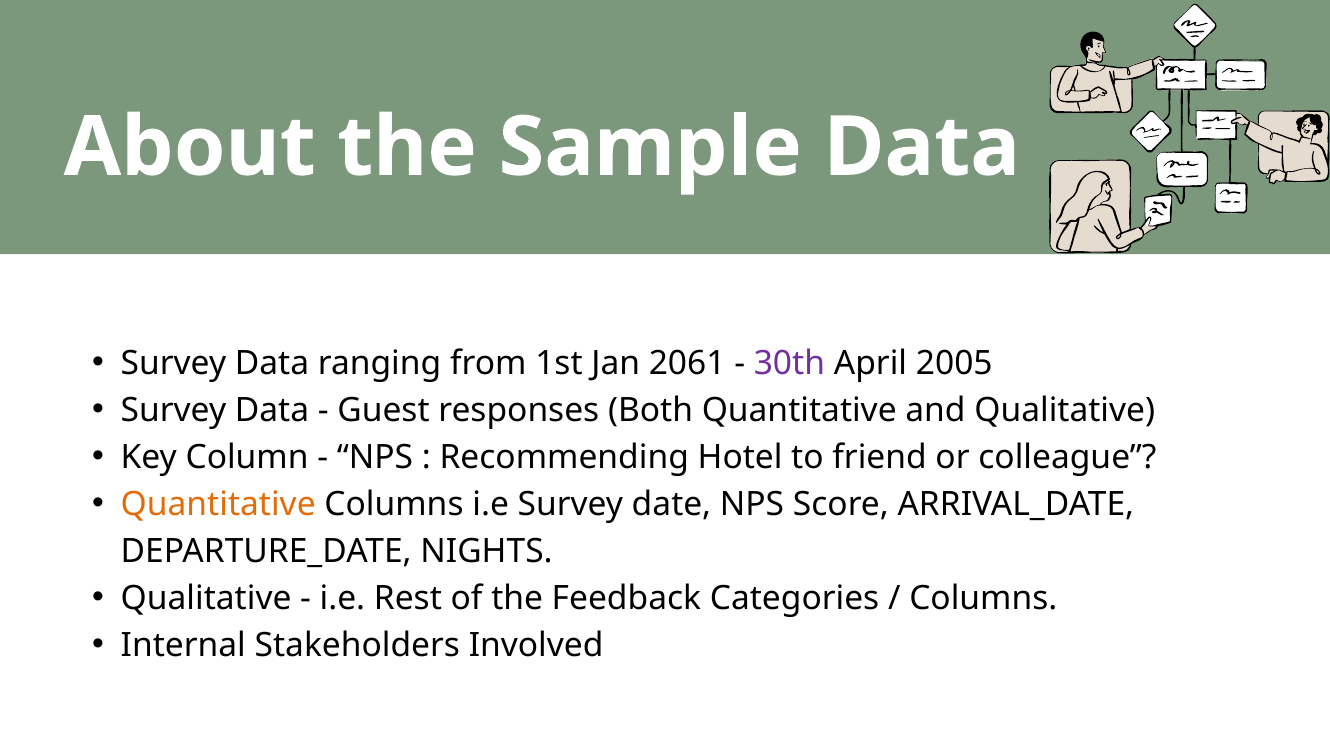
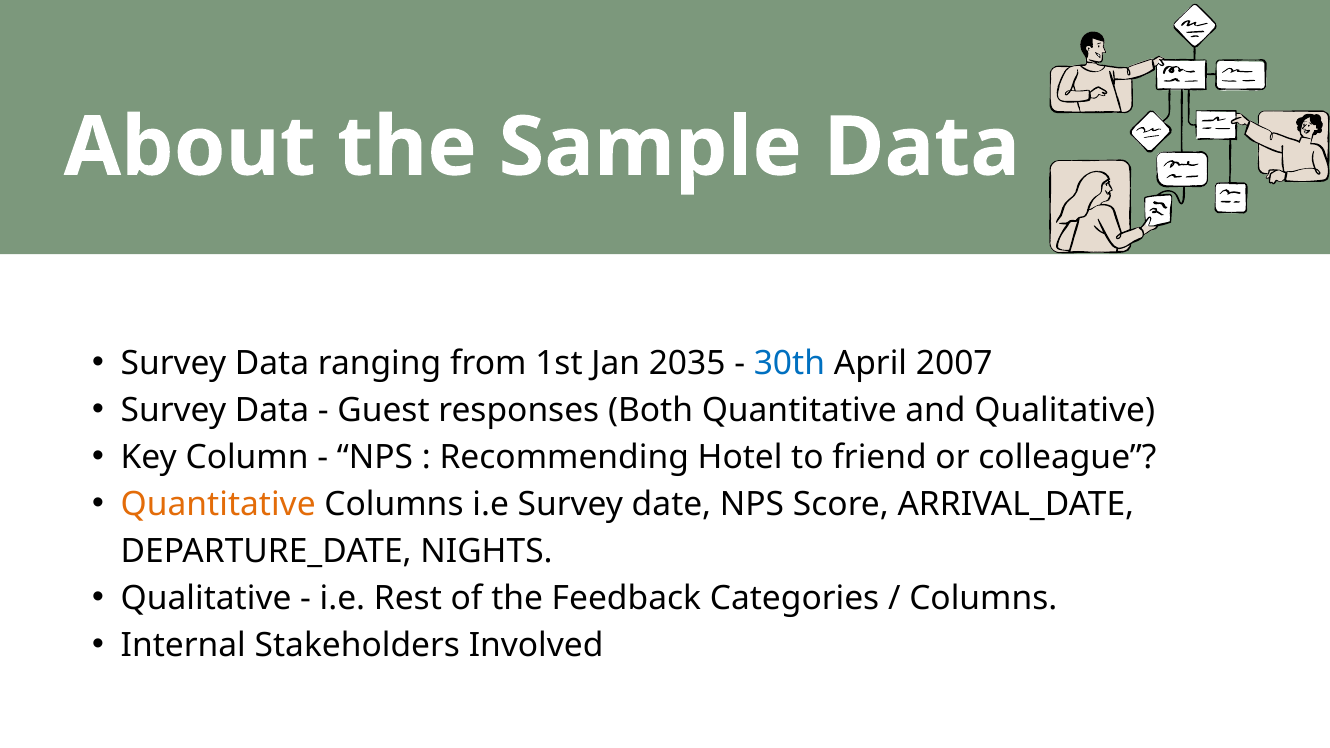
2061: 2061 -> 2035 (687, 364)
30th colour: purple -> blue (789, 364)
2005: 2005 -> 2007 (954, 364)
